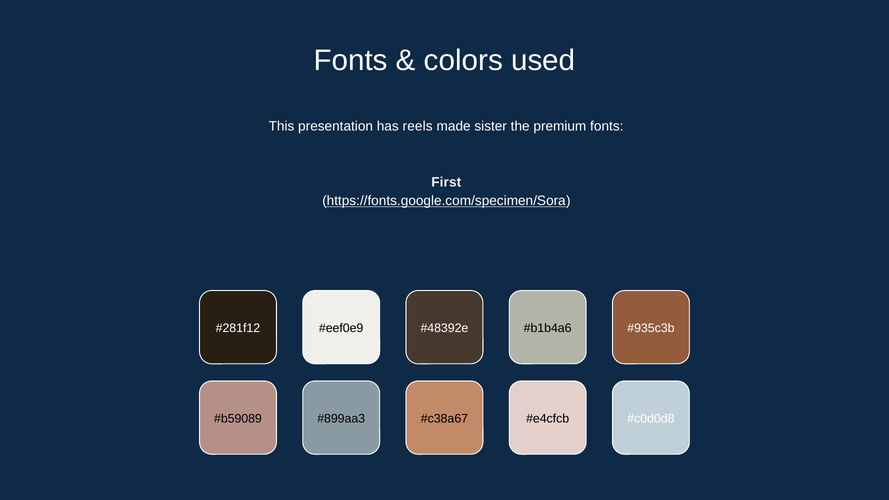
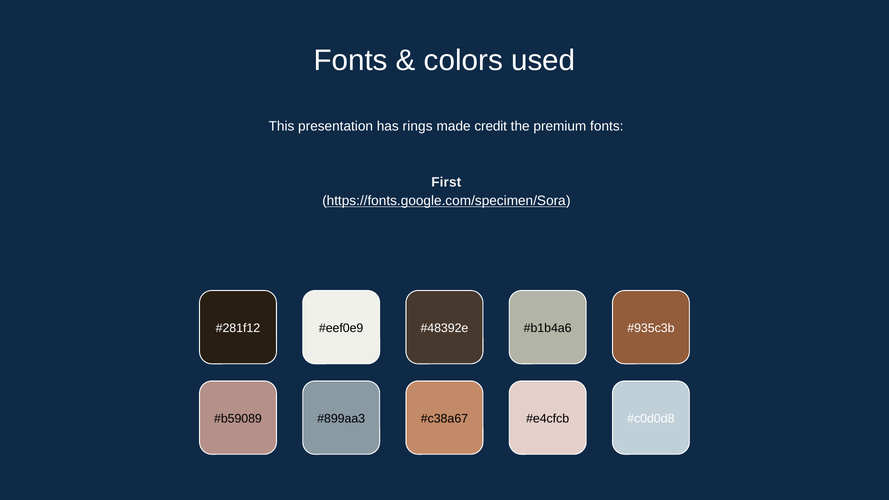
reels: reels -> rings (418, 126)
sister: sister -> credit (491, 126)
